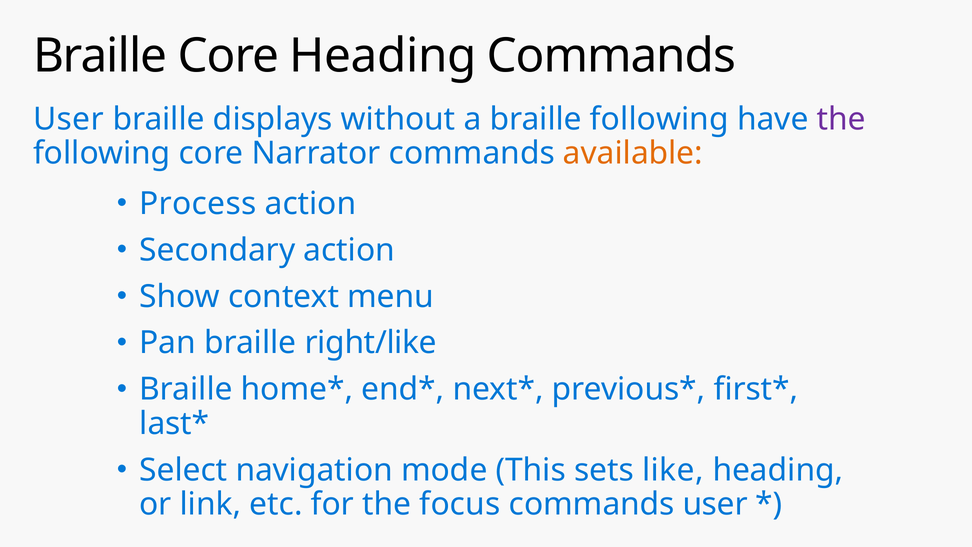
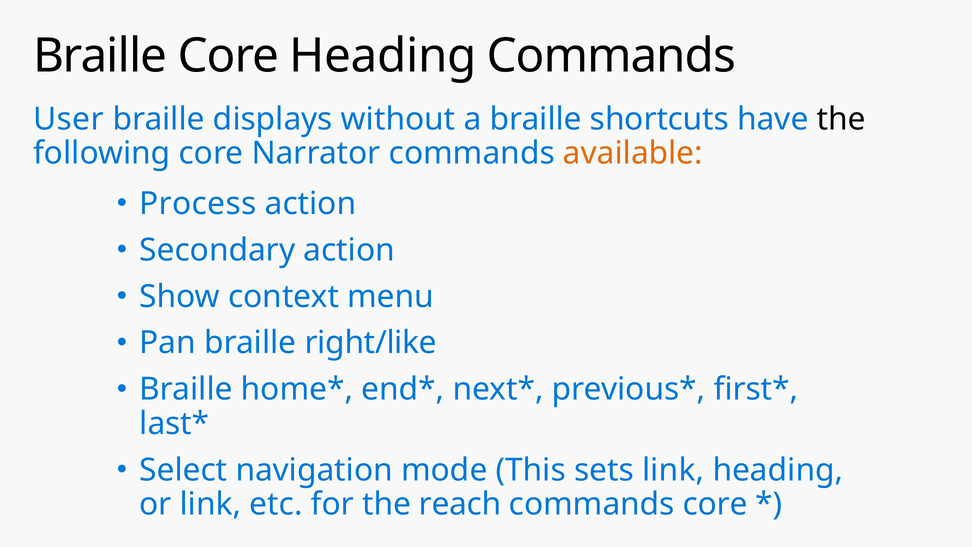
braille following: following -> shortcuts (659, 119)
the colour: purple -> black (841, 119)
sets like: like -> link (673, 470)
focus: focus -> reach (460, 504)
user: user -> core (715, 504)
